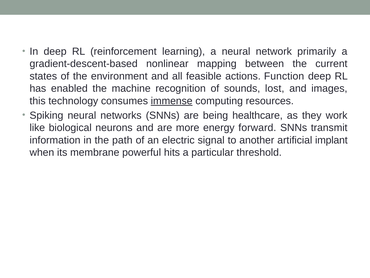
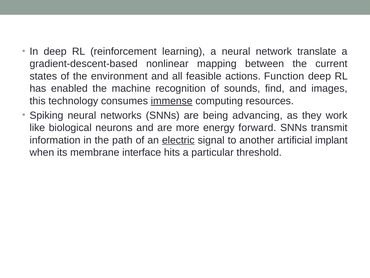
primarily: primarily -> translate (317, 51)
lost: lost -> find (275, 88)
healthcare: healthcare -> advancing (257, 115)
electric underline: none -> present (178, 140)
powerful: powerful -> interface (142, 152)
